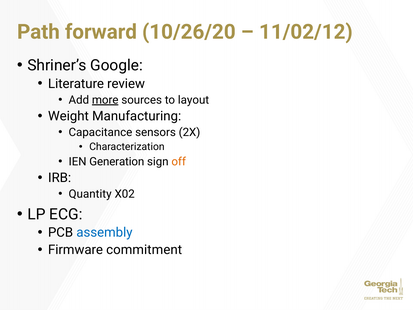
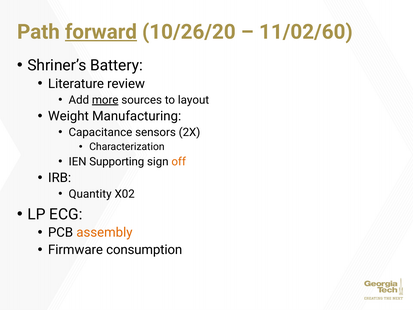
forward underline: none -> present (101, 32)
11/02/12: 11/02/12 -> 11/02/60 (306, 32)
Google: Google -> Battery (117, 65)
Generation: Generation -> Supporting (117, 161)
assembly colour: blue -> orange (104, 232)
commitment: commitment -> consumption (144, 250)
